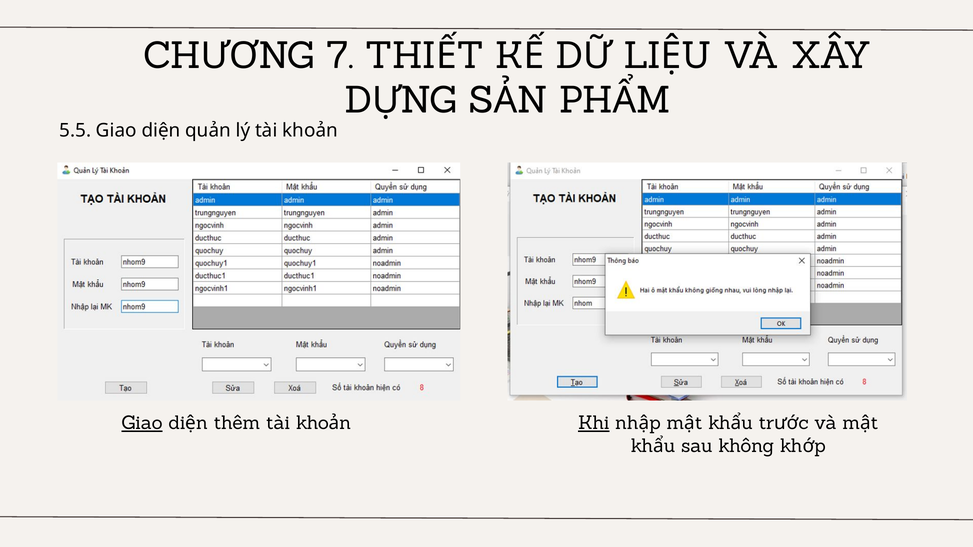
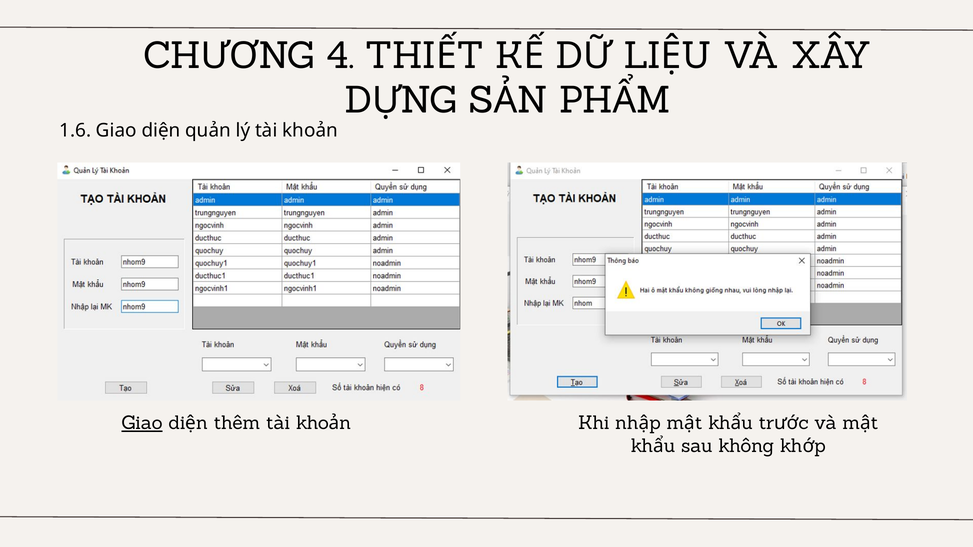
7: 7 -> 4 (340, 56)
5.5: 5.5 -> 1.6 (75, 131)
Khi underline: present -> none (594, 423)
